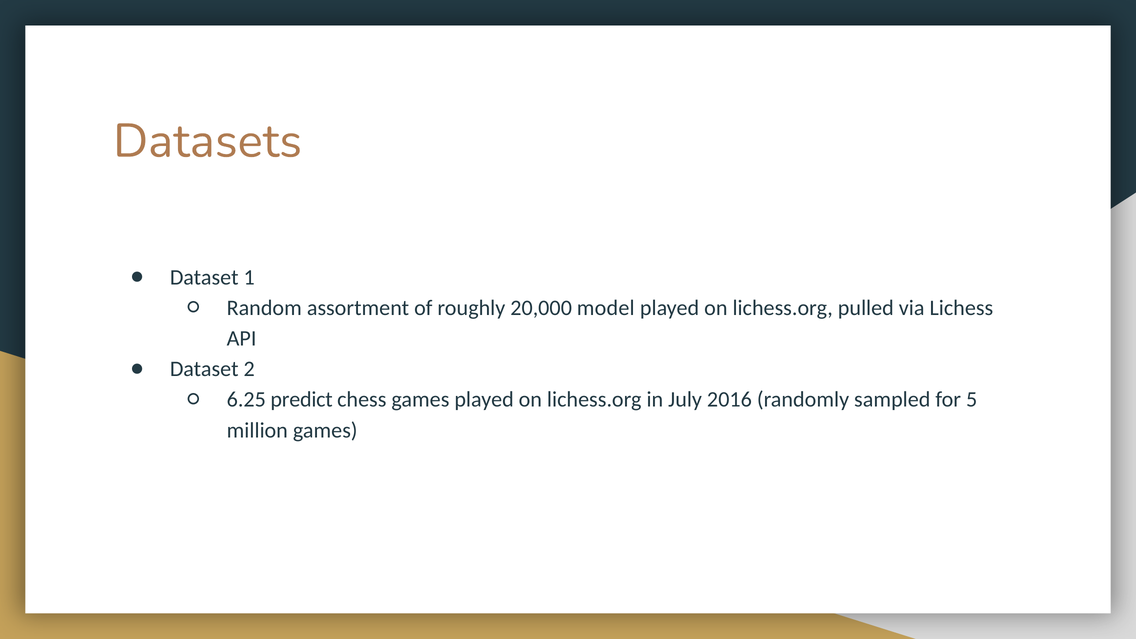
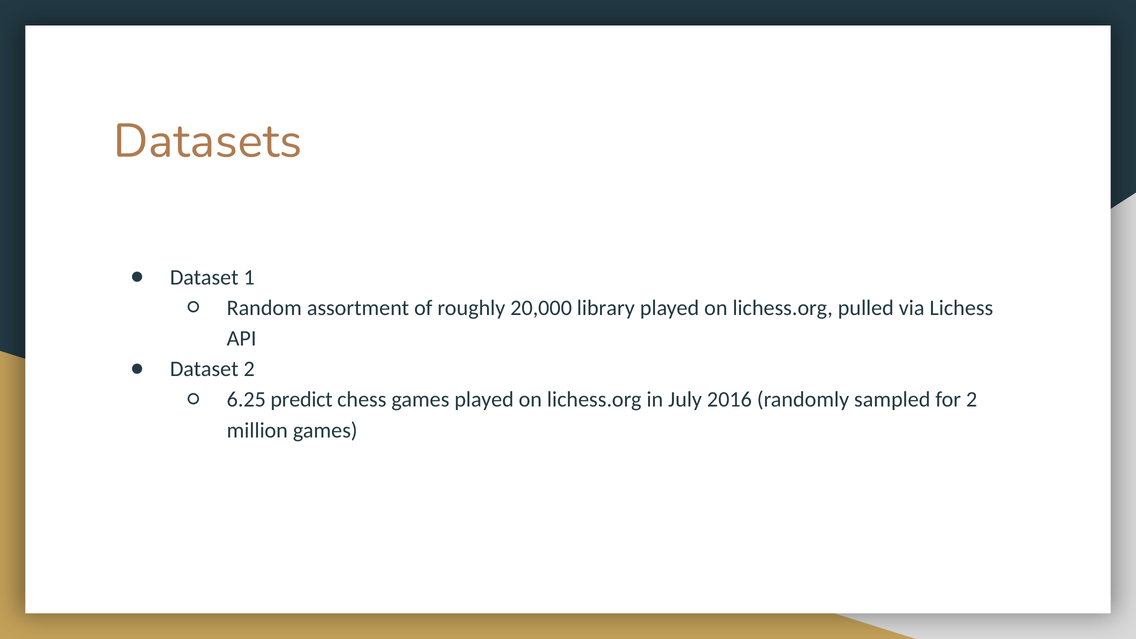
model: model -> library (606, 308)
for 5: 5 -> 2 (972, 400)
